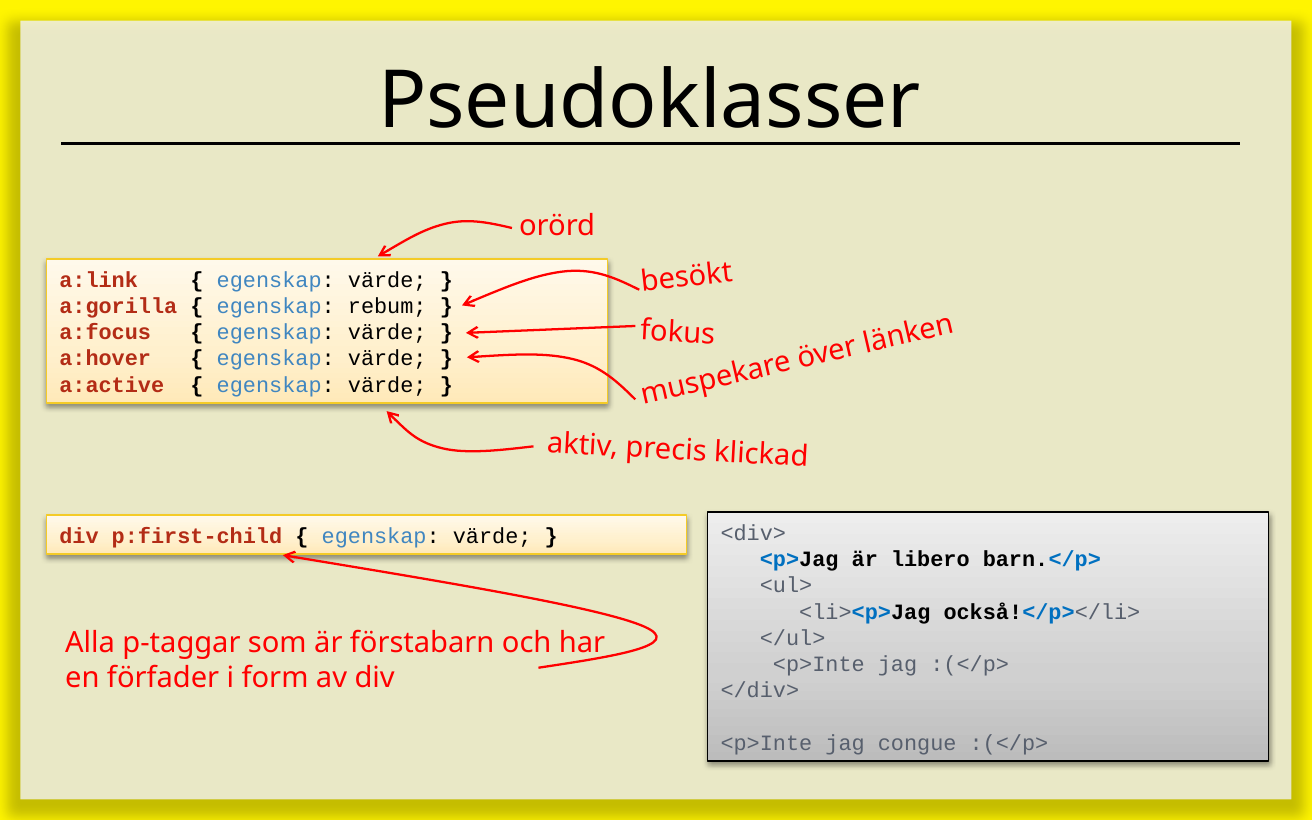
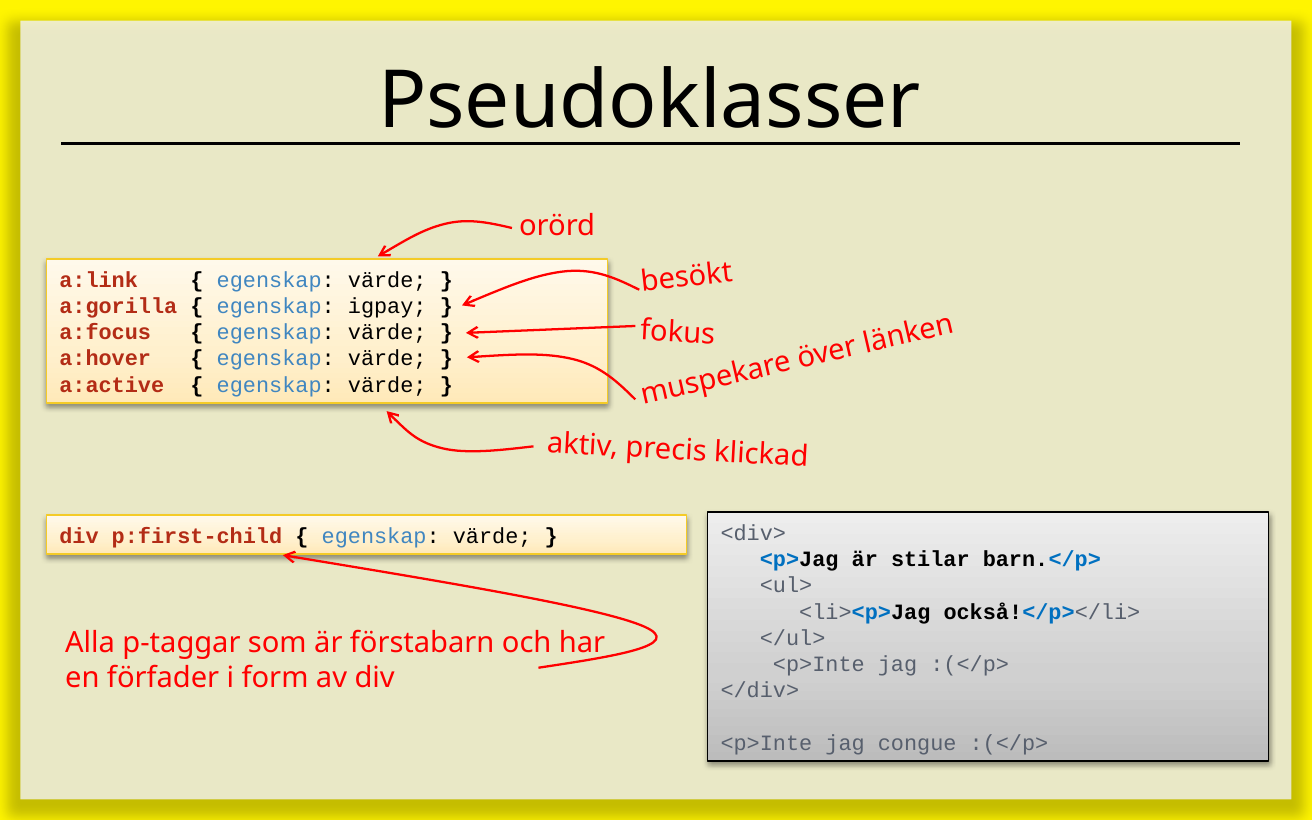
rebum: rebum -> igpay (387, 306)
libero: libero -> stilar (930, 559)
